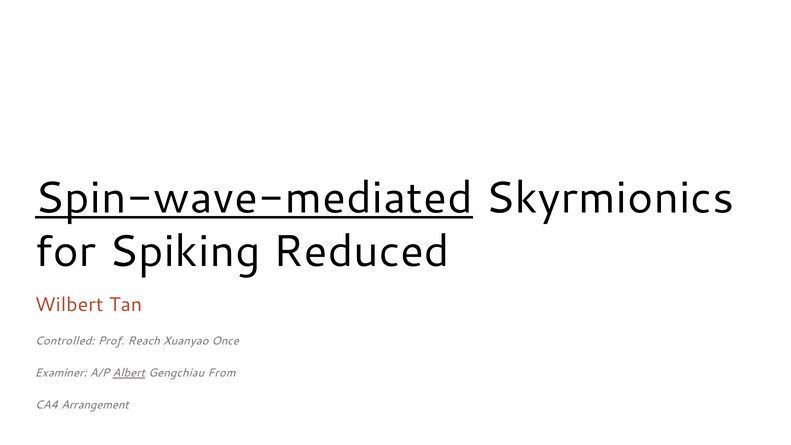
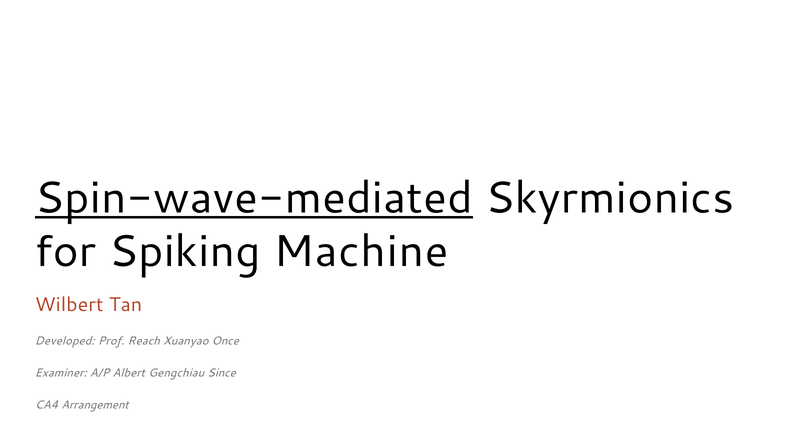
Reduced: Reduced -> Machine (361, 251)
Controlled: Controlled -> Developed (65, 341)
Albert underline: present -> none (129, 373)
From: From -> Since (222, 373)
